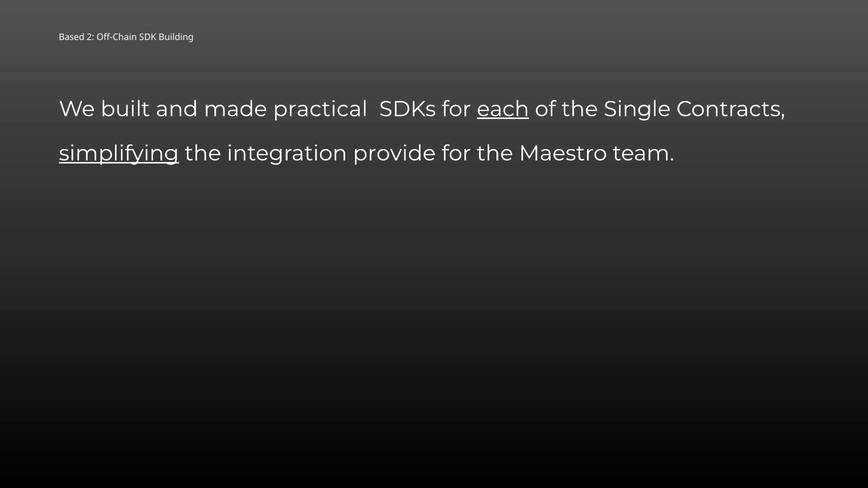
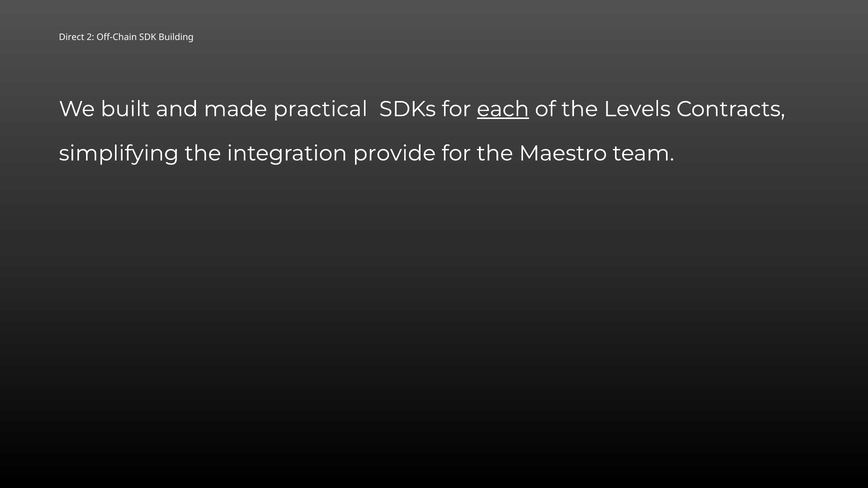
Based: Based -> Direct (72, 37)
Single: Single -> Levels (637, 109)
simplifying underline: present -> none (119, 153)
